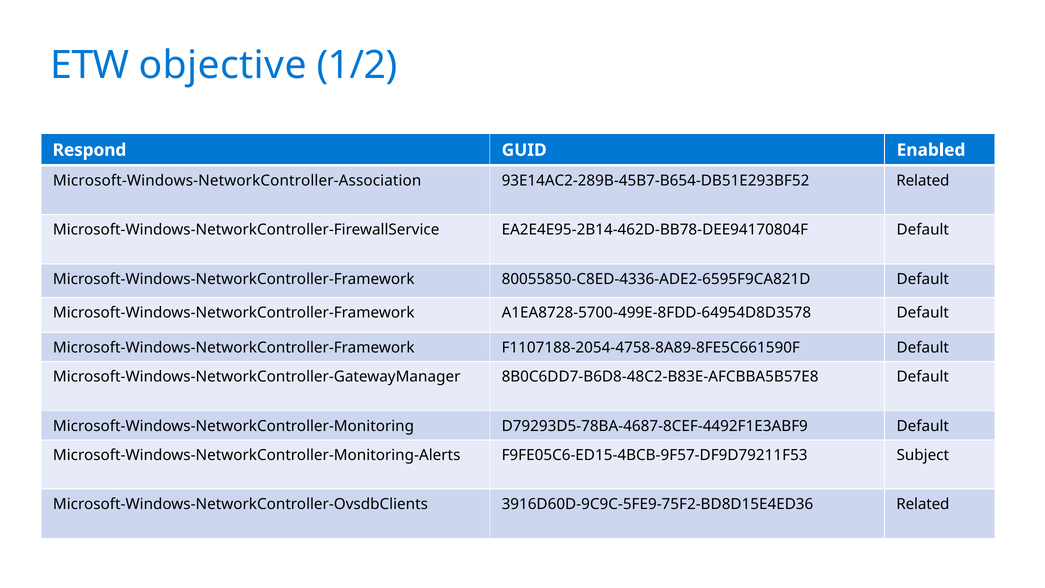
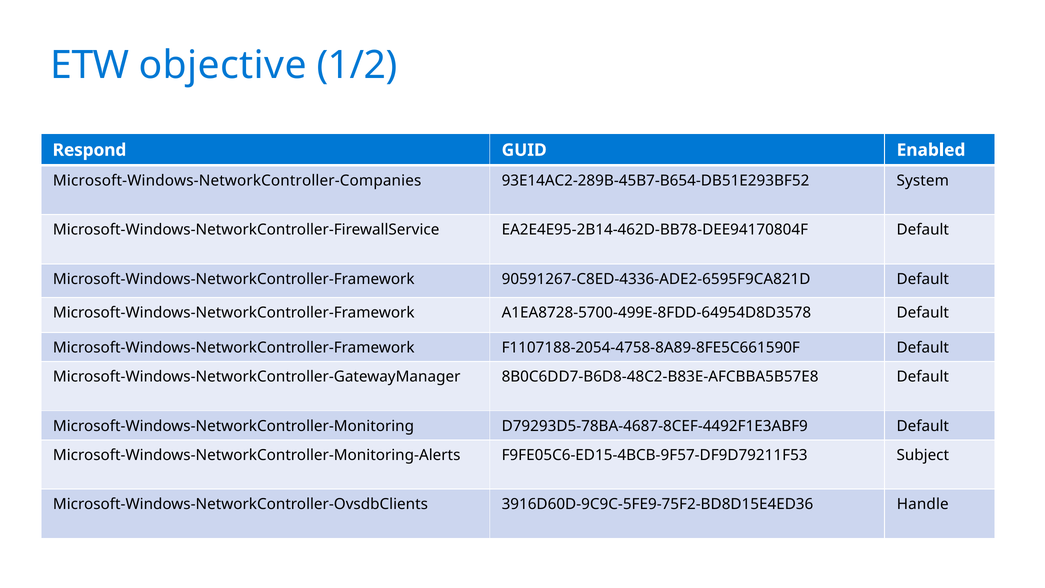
Microsoft-Windows-NetworkController-Association: Microsoft-Windows-NetworkController-Association -> Microsoft-Windows-NetworkController-Companies (237, 180)
93E14AC2-289B-45B7-B654-DB51E293BF52 Related: Related -> System (923, 180)
80055850-C8ED-4336-ADE2-6595F9CA821D: 80055850-C8ED-4336-ADE2-6595F9CA821D -> 90591267-C8ED-4336-ADE2-6595F9CA821D (656, 279)
3916D60D-9C9C-5FE9-75F2-BD8D15E4ED36 Related: Related -> Handle (923, 504)
